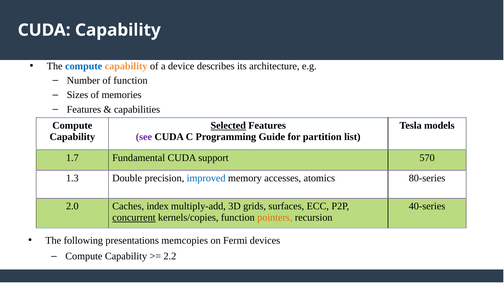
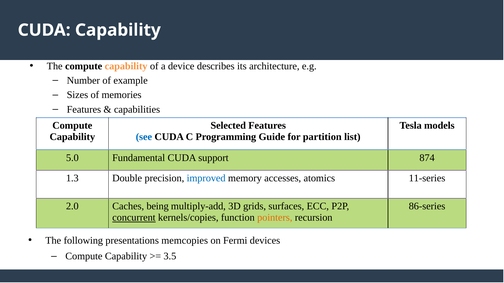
compute colour: blue -> black (84, 66)
of function: function -> example (131, 81)
Selected underline: present -> none (228, 126)
see colour: purple -> blue (144, 137)
1.7: 1.7 -> 5.0 (72, 158)
570: 570 -> 874 (427, 158)
80-series: 80-series -> 11-series (427, 179)
index: index -> being (158, 207)
40-series: 40-series -> 86-series (427, 207)
2.2: 2.2 -> 3.5 (170, 257)
